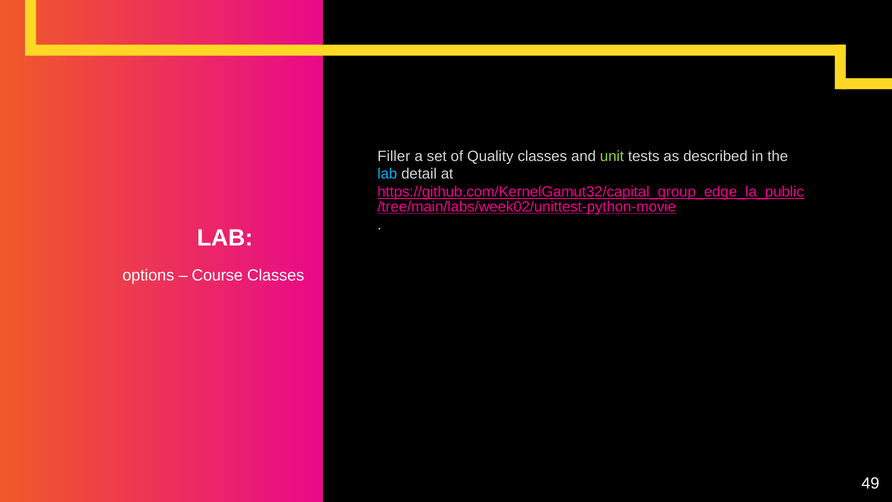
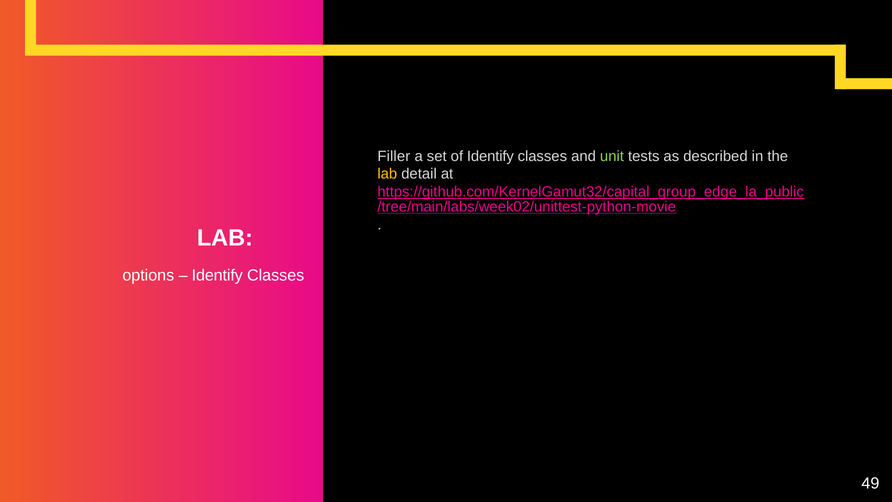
of Quality: Quality -> Identify (490, 156)
lab colour: light blue -> yellow (387, 174)
Course: Course -> Identify (217, 275)
